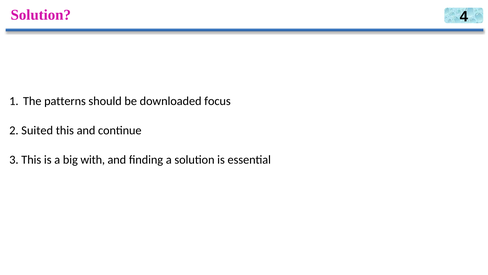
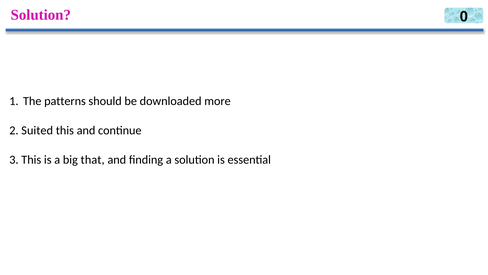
4: 4 -> 0 (464, 16)
focus: focus -> more (218, 101)
with: with -> that (93, 159)
